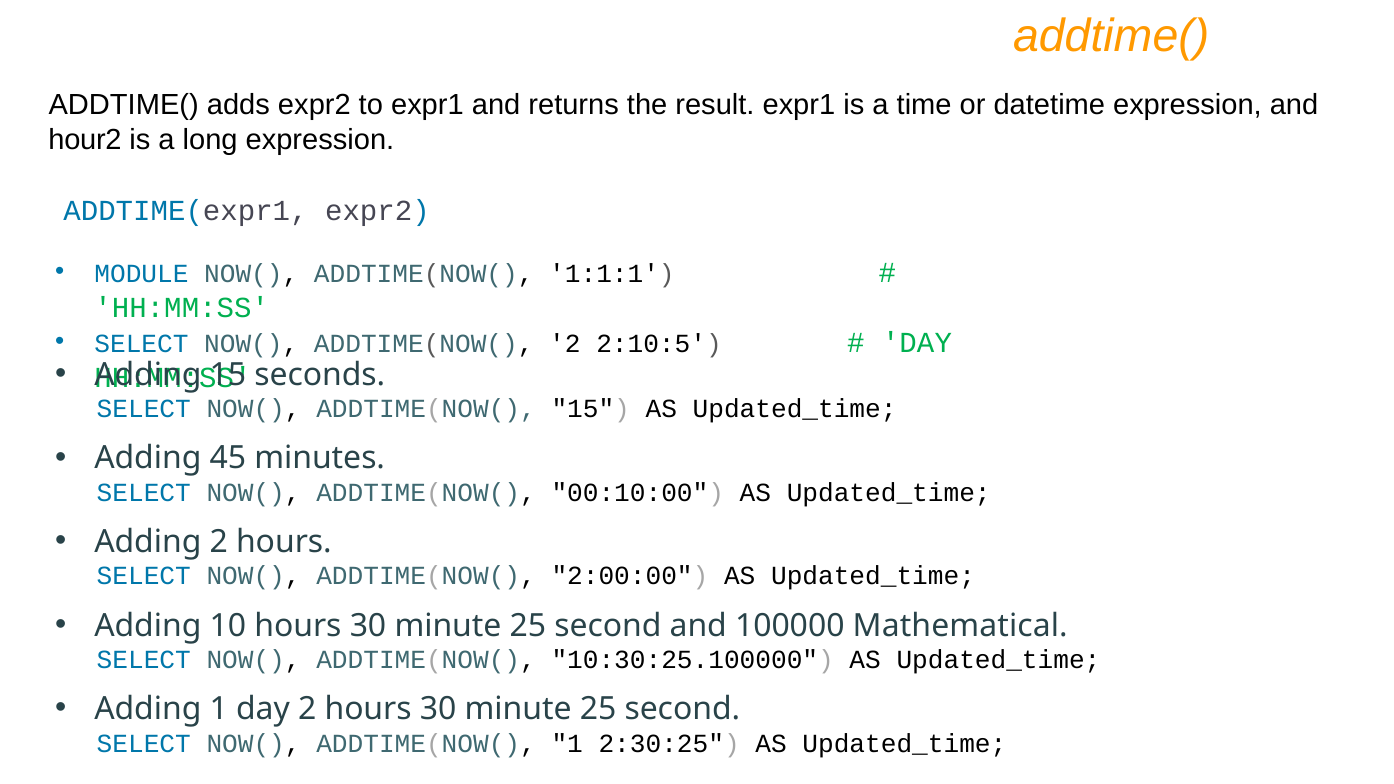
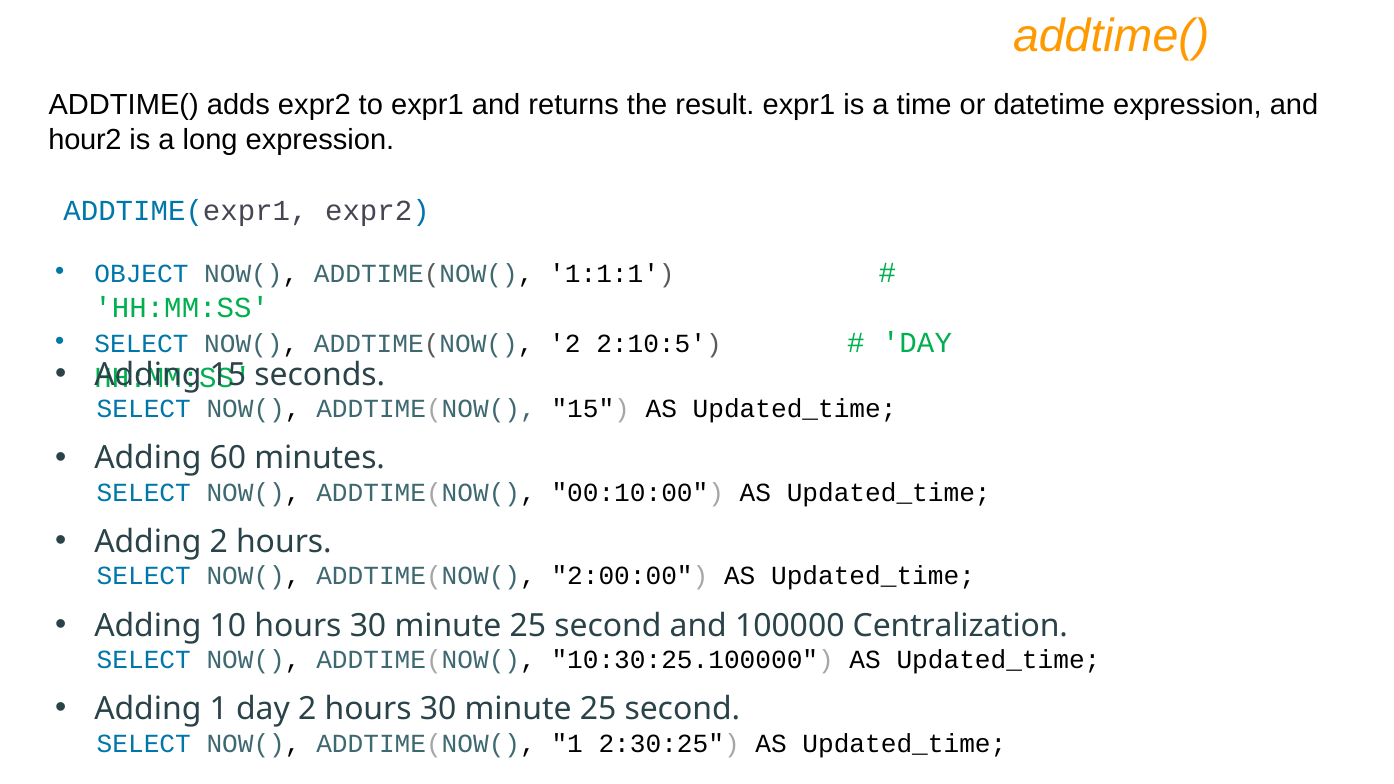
MODULE: MODULE -> OBJECT (141, 274)
45: 45 -> 60 (228, 458)
Mathematical: Mathematical -> Centralization (960, 626)
